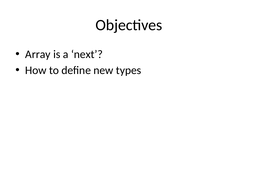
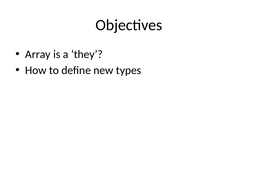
next: next -> they (87, 54)
